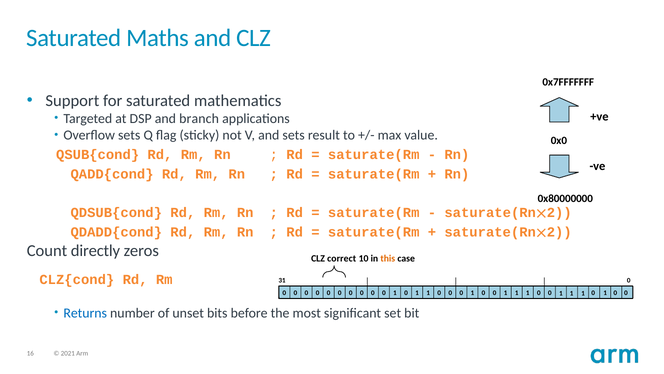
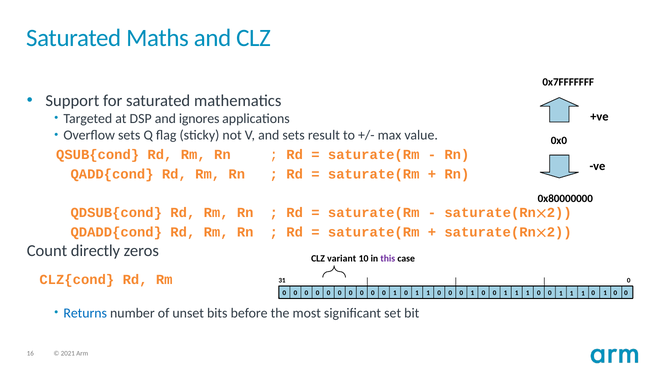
branch: branch -> ignores (199, 118)
correct: correct -> variant (342, 258)
this colour: orange -> purple (388, 258)
